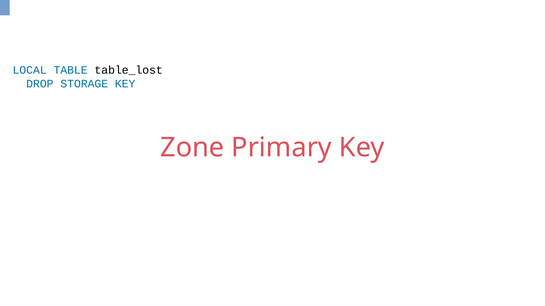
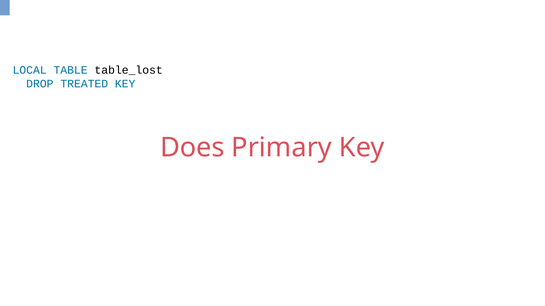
STORAGE: STORAGE -> TREATED (84, 84)
Zone: Zone -> Does (192, 148)
